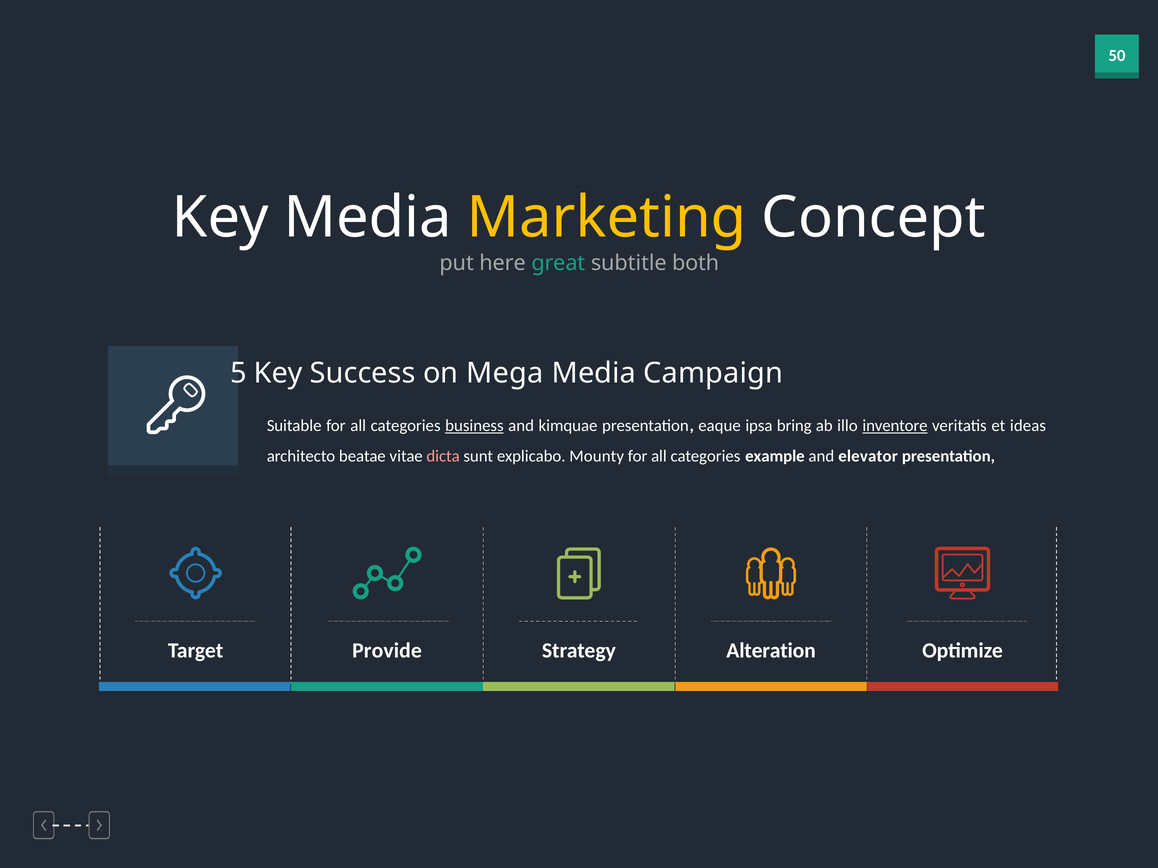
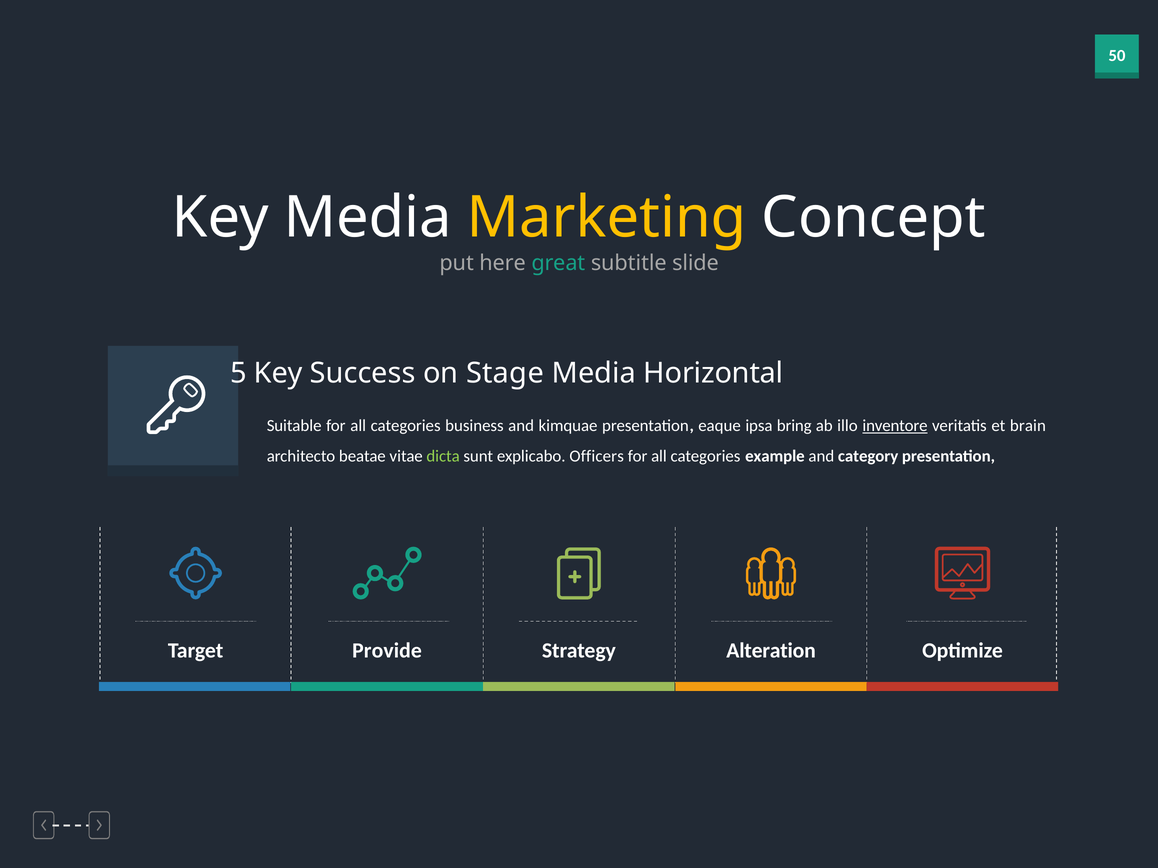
both: both -> slide (696, 263)
Mega: Mega -> Stage (505, 373)
Campaign: Campaign -> Horizontal (713, 373)
business underline: present -> none (474, 426)
ideas: ideas -> brain (1028, 426)
dicta colour: pink -> light green (443, 456)
Mounty: Mounty -> Officers (597, 456)
elevator: elevator -> category (868, 456)
